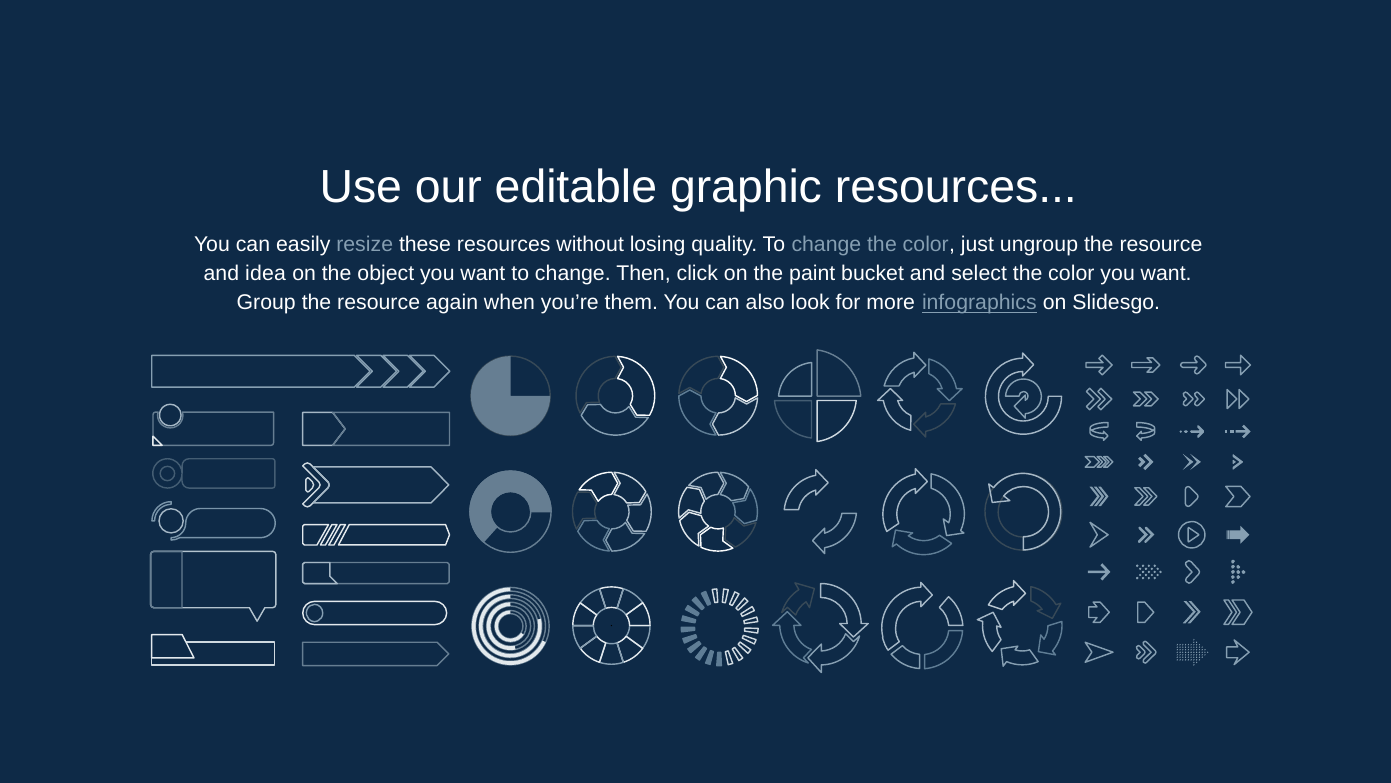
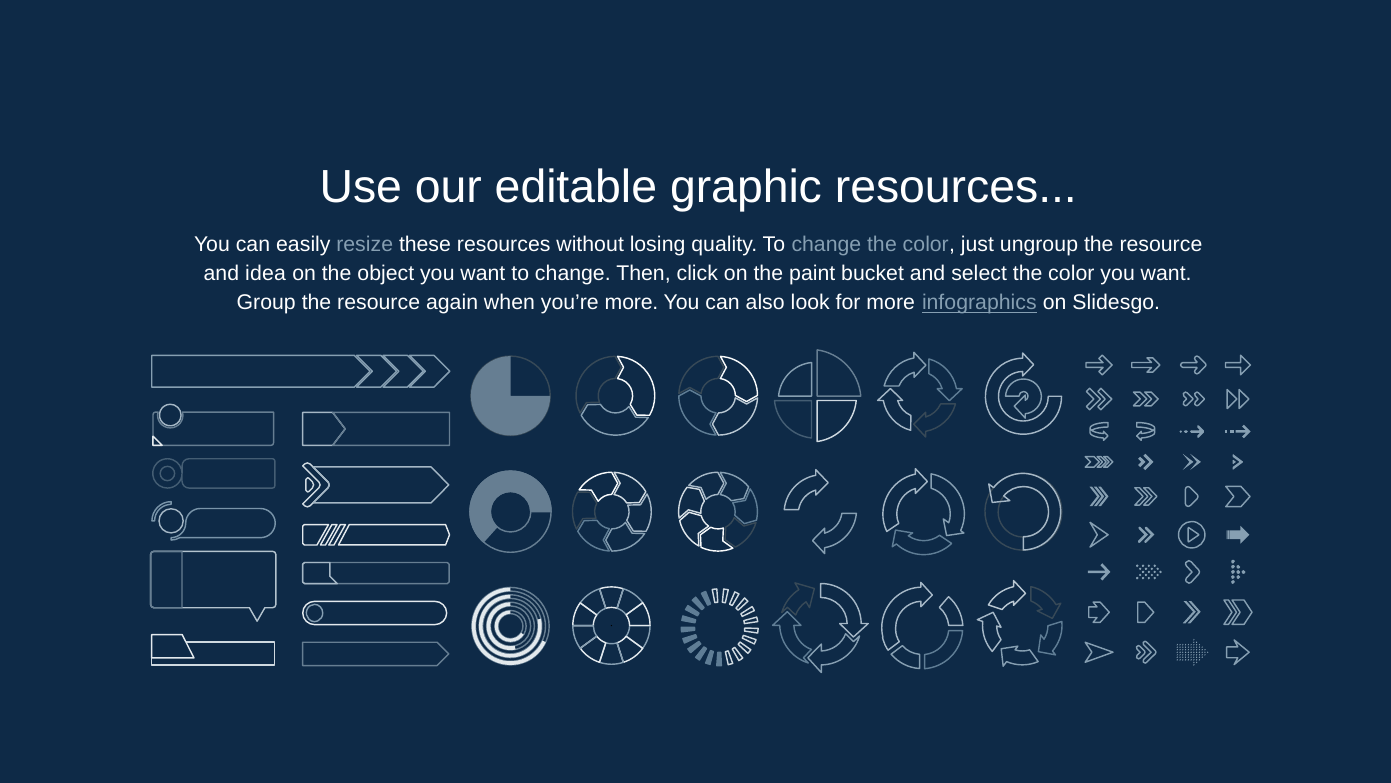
you’re them: them -> more (632, 303)
